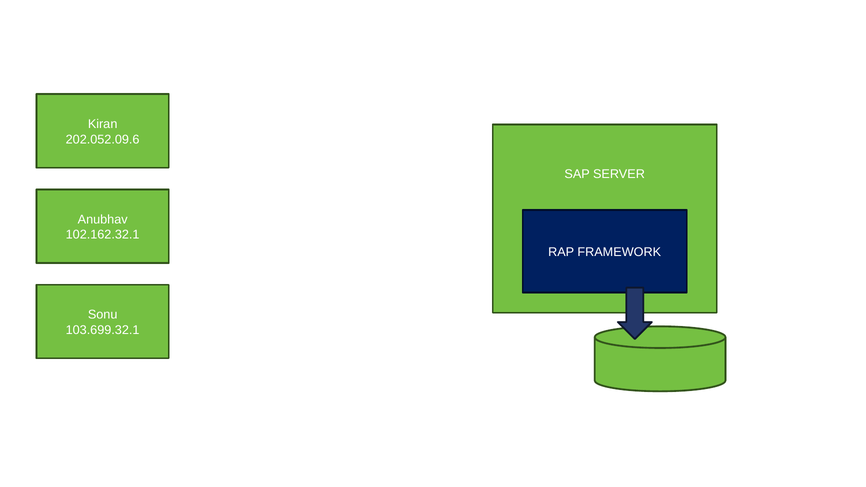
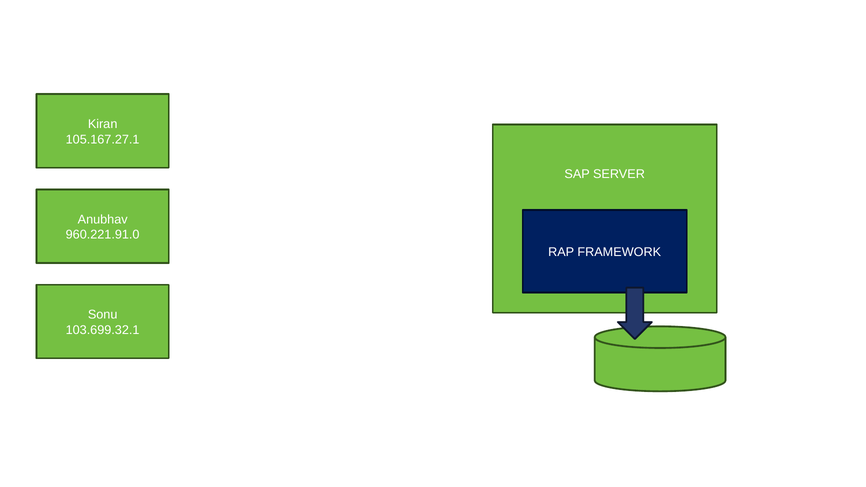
202.052.09.6: 202.052.09.6 -> 105.167.27.1 (103, 139)
102.162.32.1: 102.162.32.1 -> 960.221.91.0 (103, 235)
